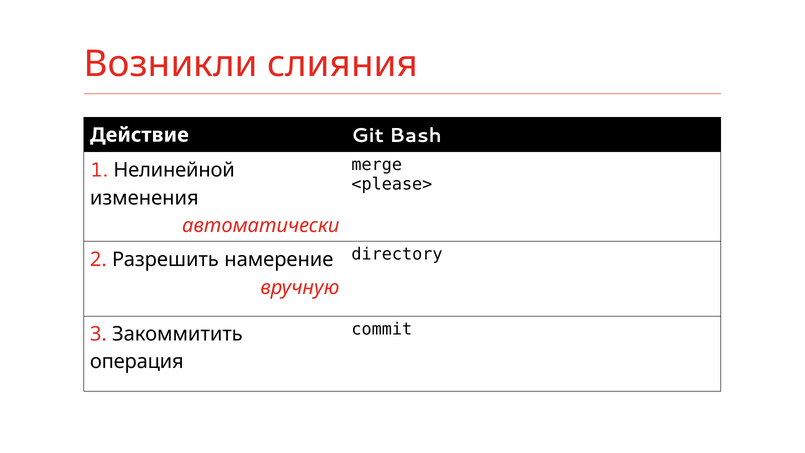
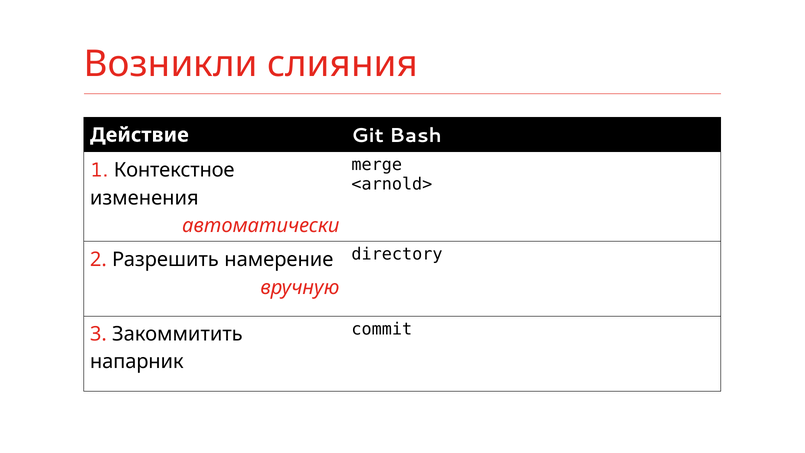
Нелинейной: Нелинейной -> Контекстное (174, 170)
<please>: <please> -> <arnold> (392, 184)
операция: операция -> напарник (137, 361)
